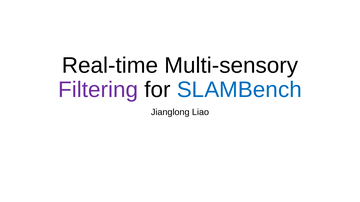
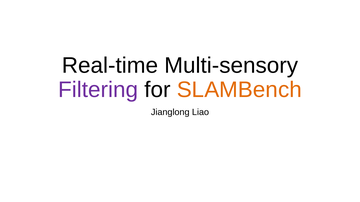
SLAMBench colour: blue -> orange (239, 90)
